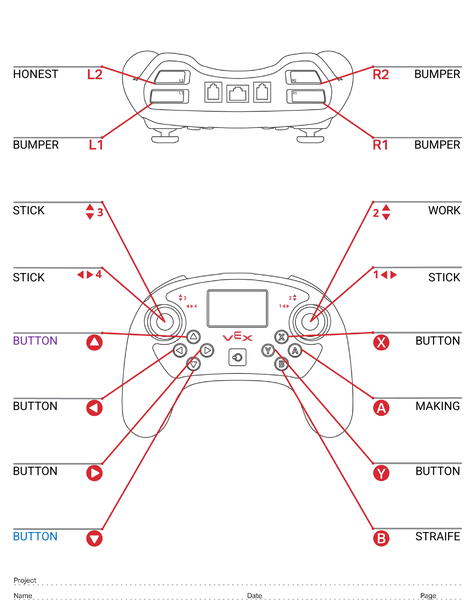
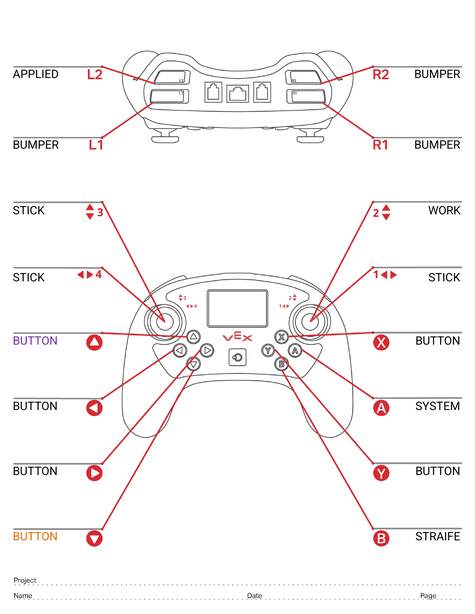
HONEST: HONEST -> APPLIED (36, 75)
MAKING: MAKING -> SYSTEM (438, 407)
BUTTON colour: blue -> orange (35, 537)
